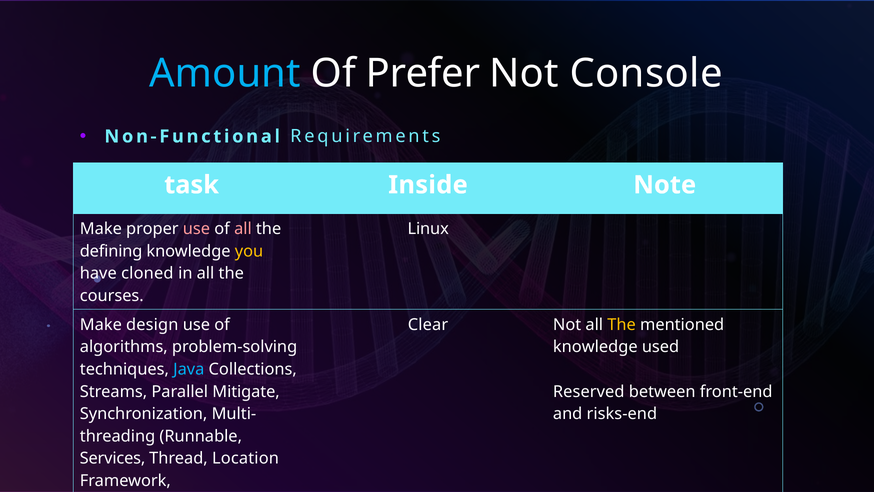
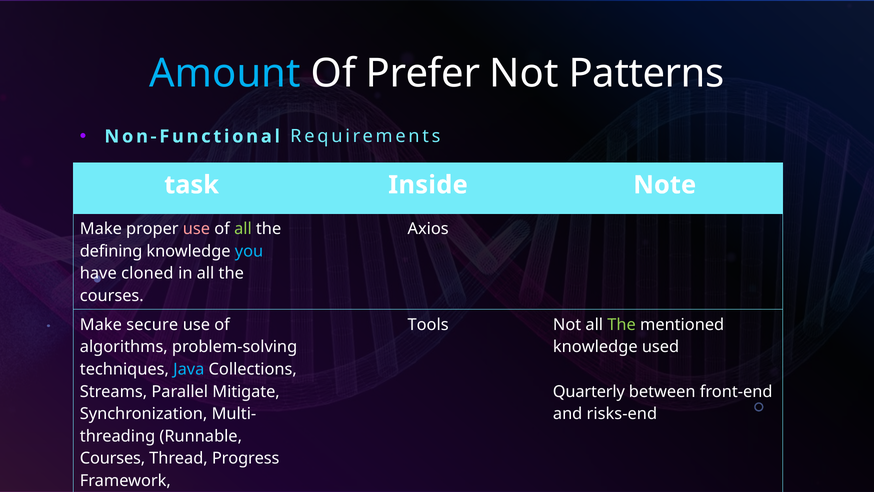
Not Console: Console -> Patterns (647, 73)
all colour: pink -> light green (243, 229)
Linux: Linux -> Axios (428, 229)
you colour: yellow -> light blue (249, 251)
Make design: design -> secure (152, 324)
Clear: Clear -> Tools (428, 324)
The colour: yellow -> light green (622, 324)
Reserved: Reserved -> Quarterly (589, 391)
Services: Services -> Courses (112, 458)
Location: Location -> Progress (246, 458)
